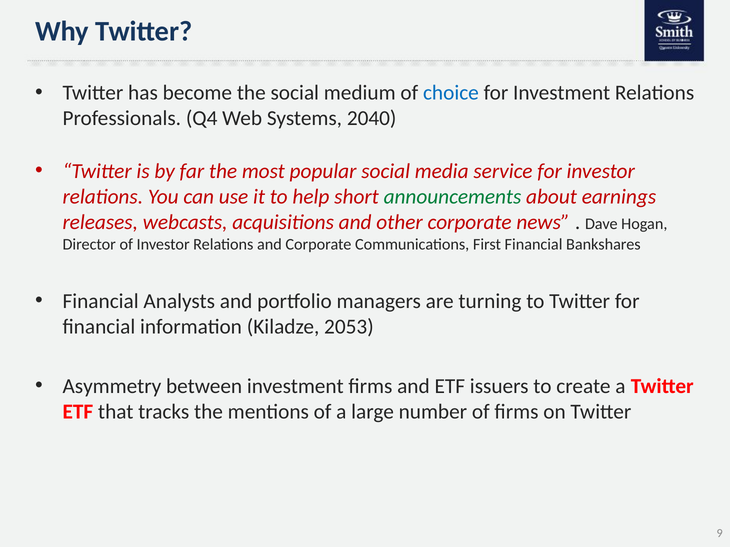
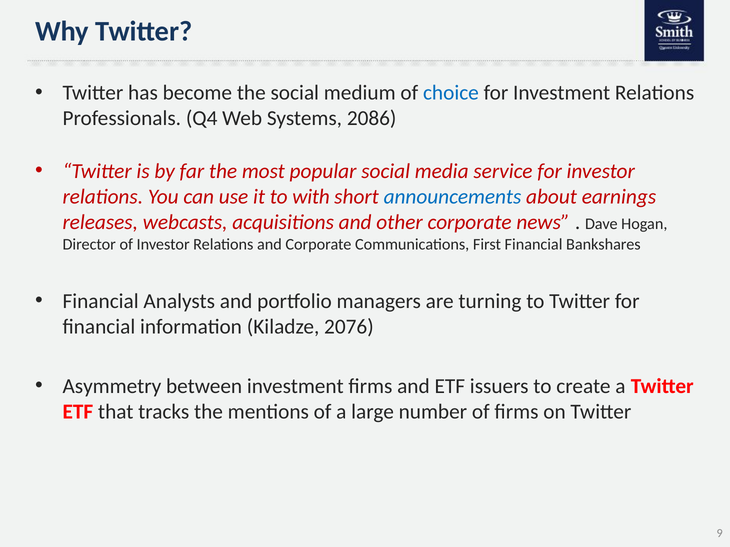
2040: 2040 -> 2086 (372, 119)
help: help -> with (311, 197)
announcements colour: green -> blue (452, 197)
2053: 2053 -> 2076 (349, 327)
